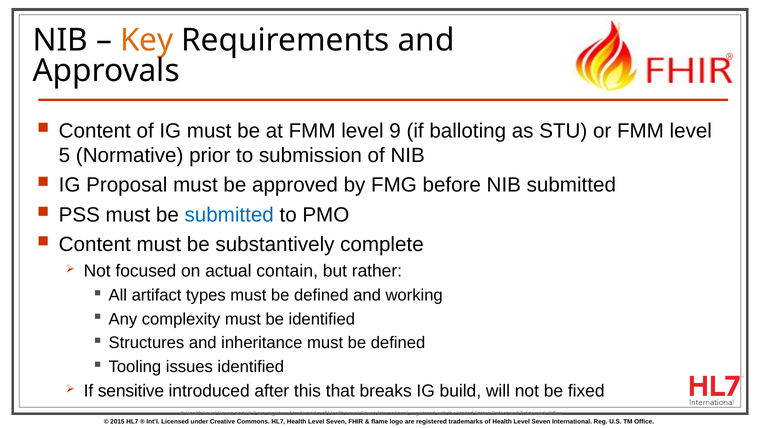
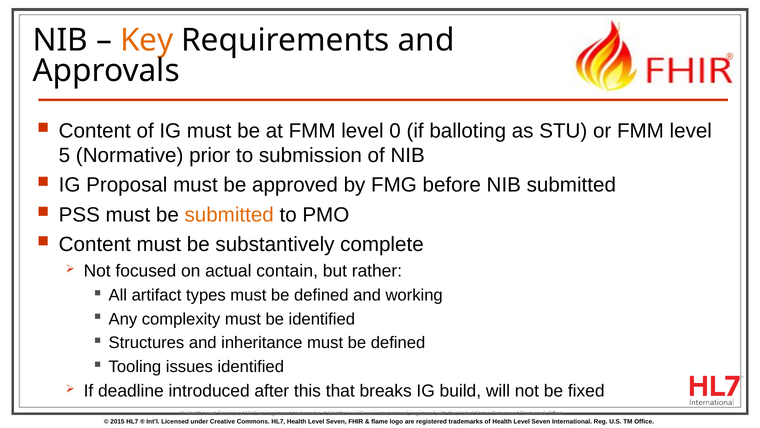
9: 9 -> 0 (395, 131)
submitted colour: blue -> orange (229, 215)
sensitive: sensitive -> deadline (131, 391)
